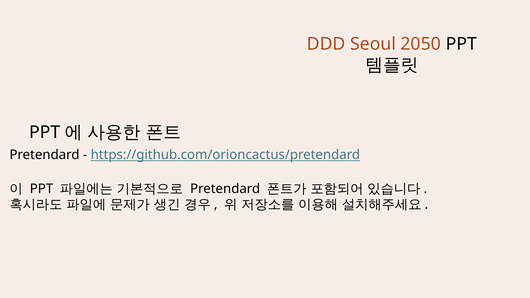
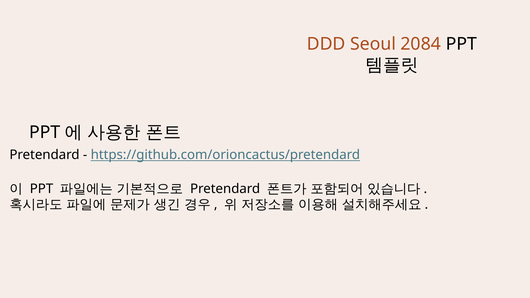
2050: 2050 -> 2084 (421, 44)
